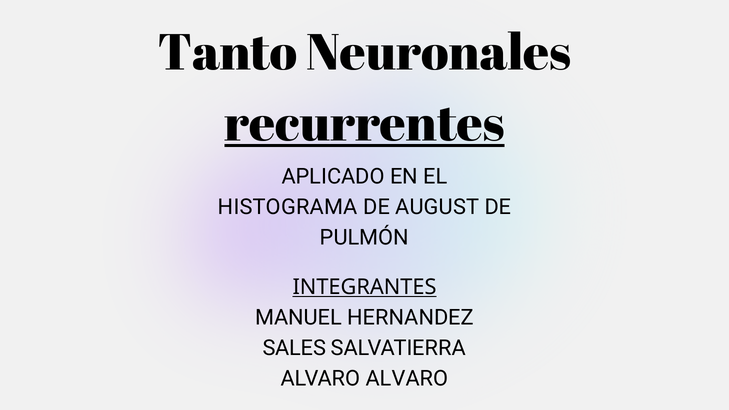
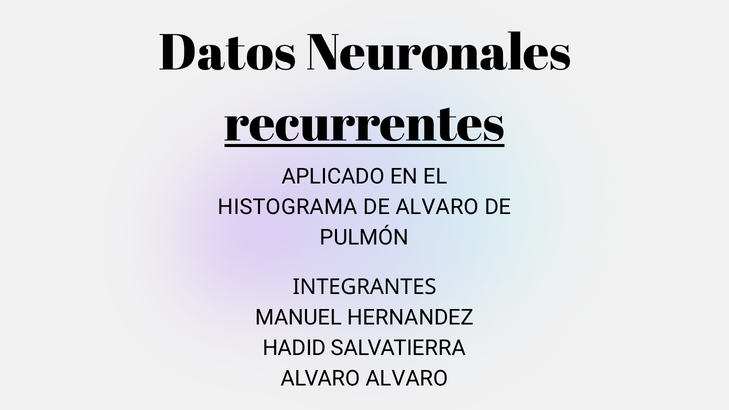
Tanto: Tanto -> Datos (227, 53)
DE AUGUST: AUGUST -> ALVARO (437, 207)
INTEGRANTES underline: present -> none (365, 287)
SALES: SALES -> HADID (294, 348)
